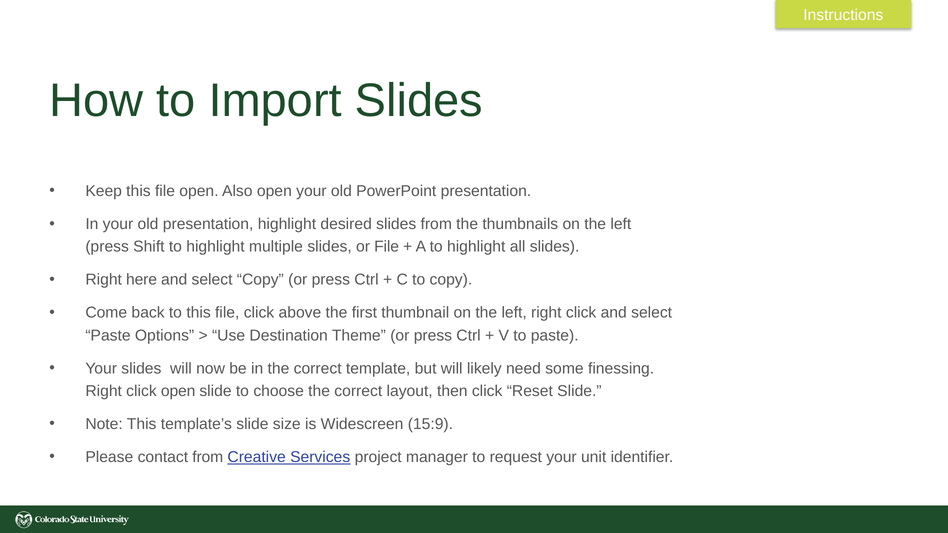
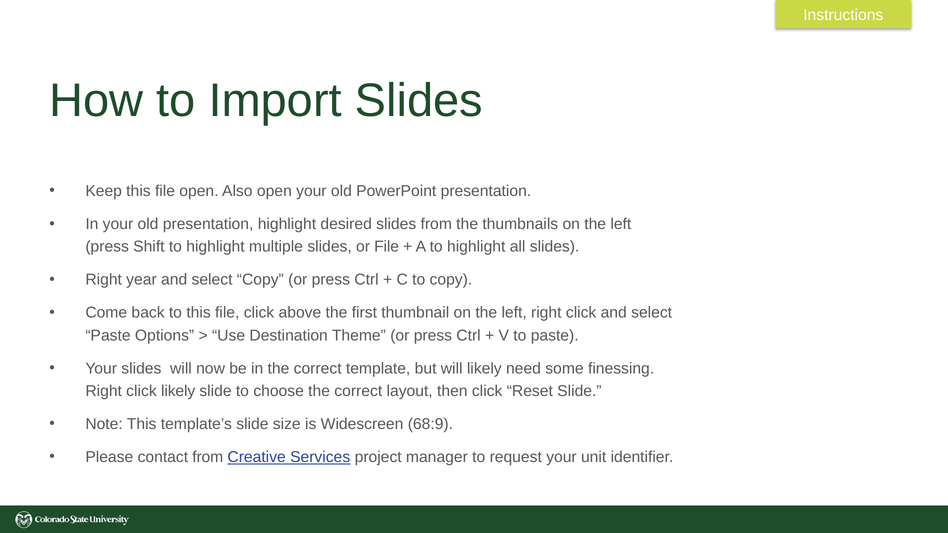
here: here -> year (141, 280)
click open: open -> likely (178, 391)
15:9: 15:9 -> 68:9 (430, 424)
